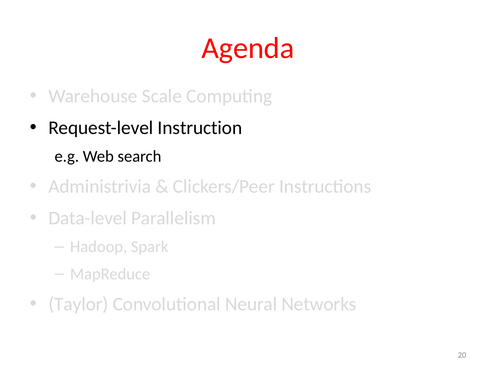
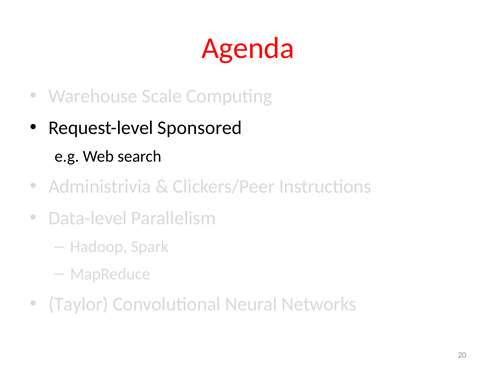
Instruction: Instruction -> Sponsored (200, 128)
